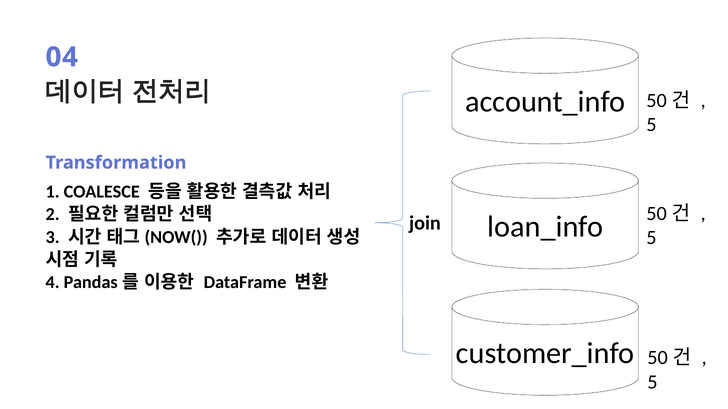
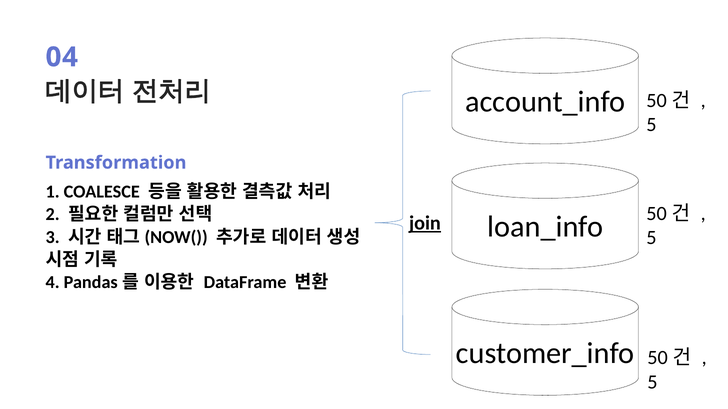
join underline: none -> present (425, 223)
